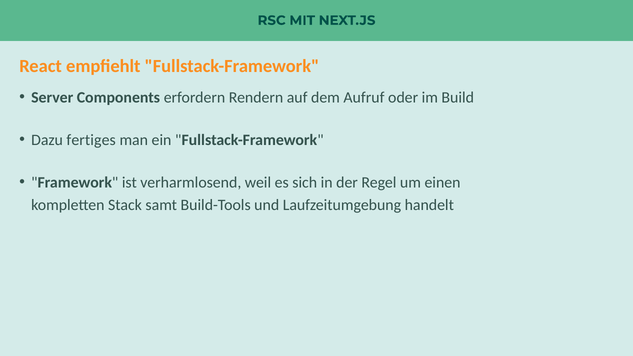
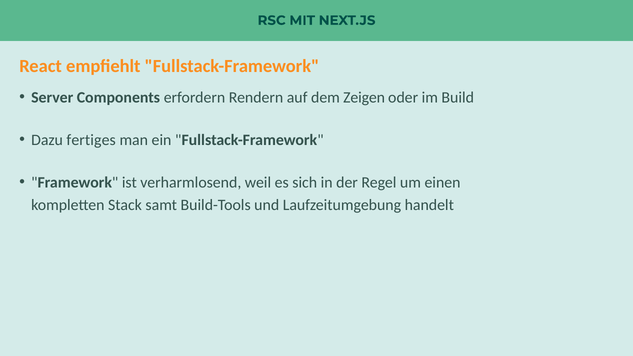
Aufruf: Aufruf -> Zeigen (364, 97)
